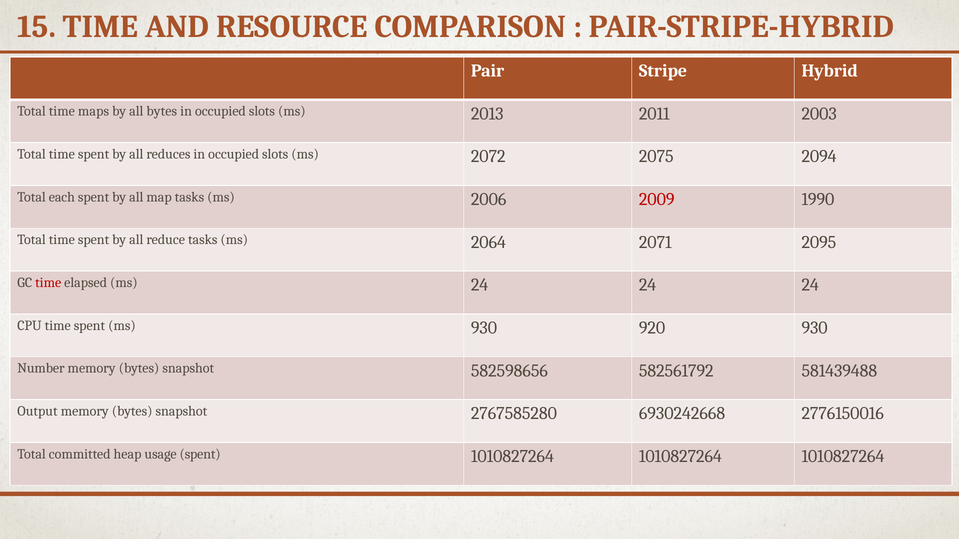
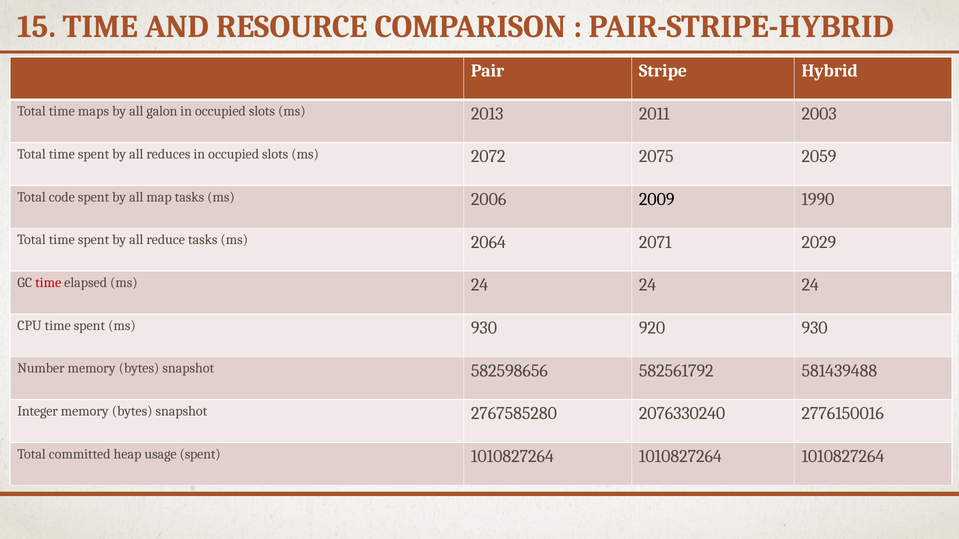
all bytes: bytes -> galon (162, 111)
2094: 2094 -> 2059 (819, 157)
each: each -> code (62, 197)
2009 colour: red -> black (657, 199)
2095: 2095 -> 2029 (819, 242)
Output: Output -> Integer (38, 411)
6930242668: 6930242668 -> 2076330240 (682, 414)
